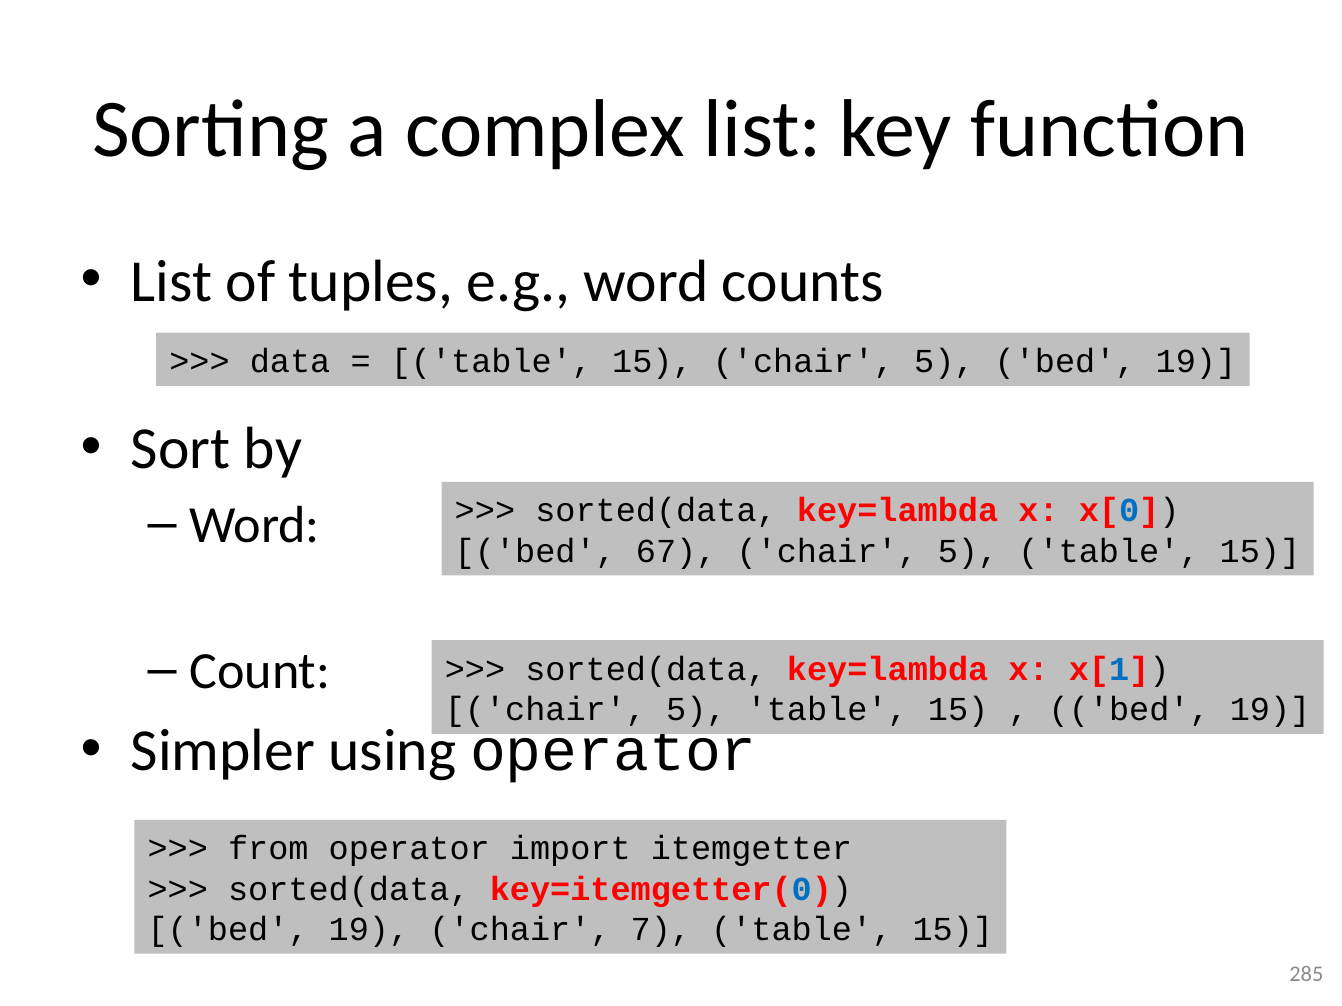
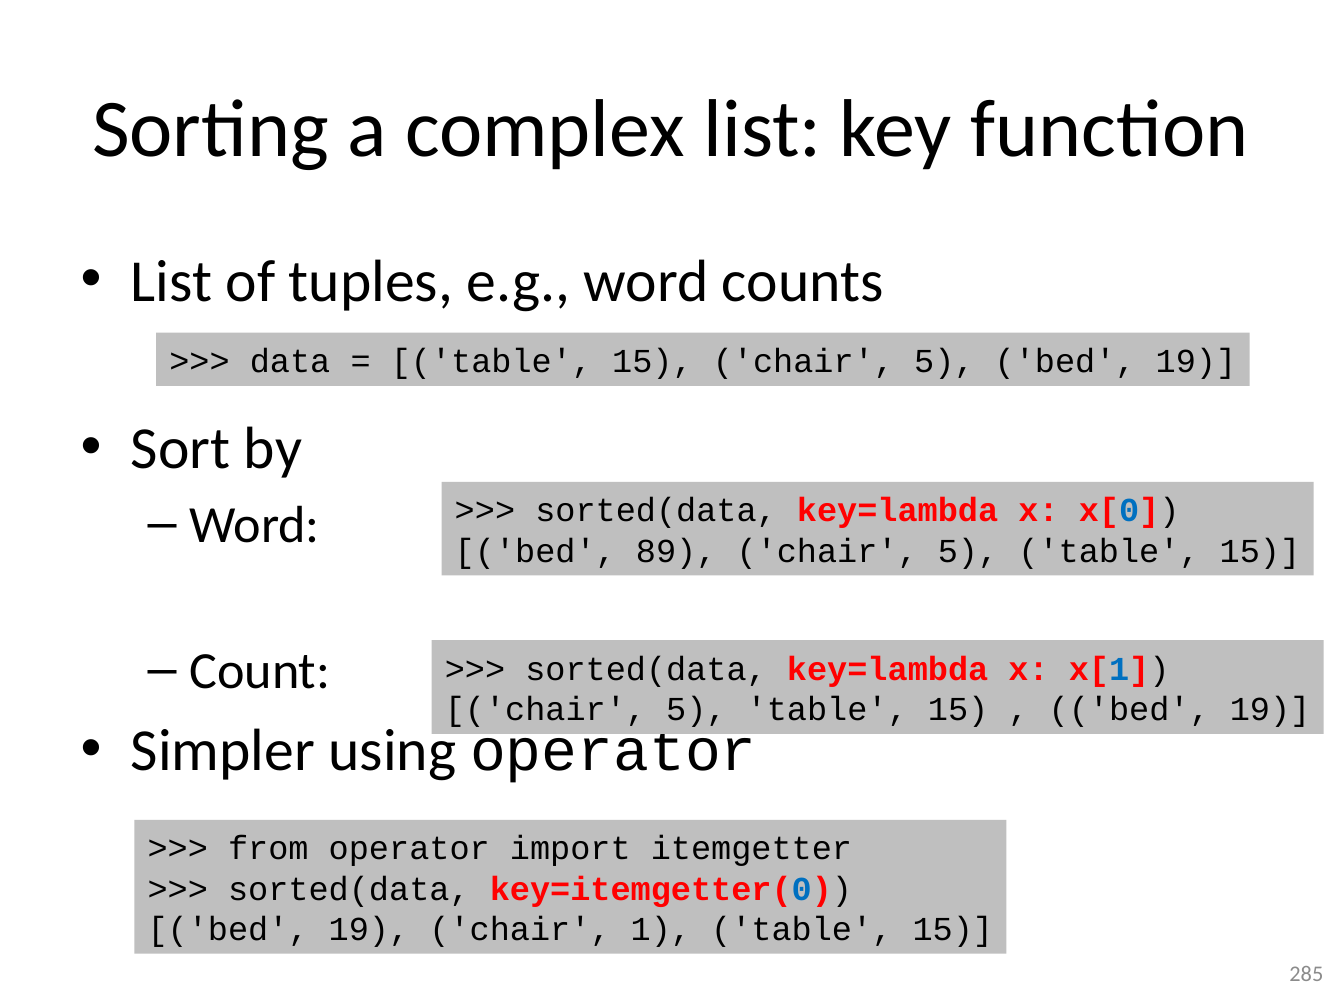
67: 67 -> 89 (676, 551)
7: 7 -> 1 (661, 930)
